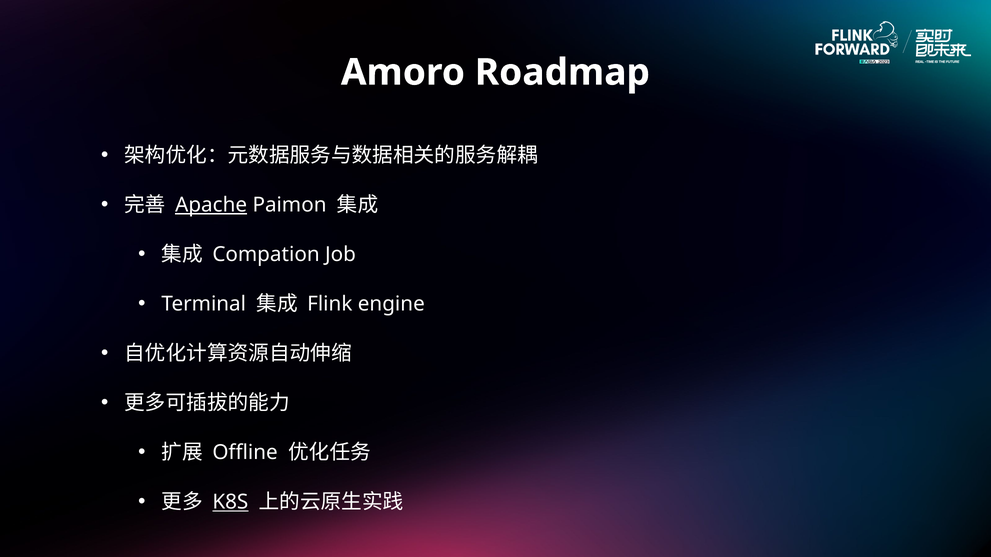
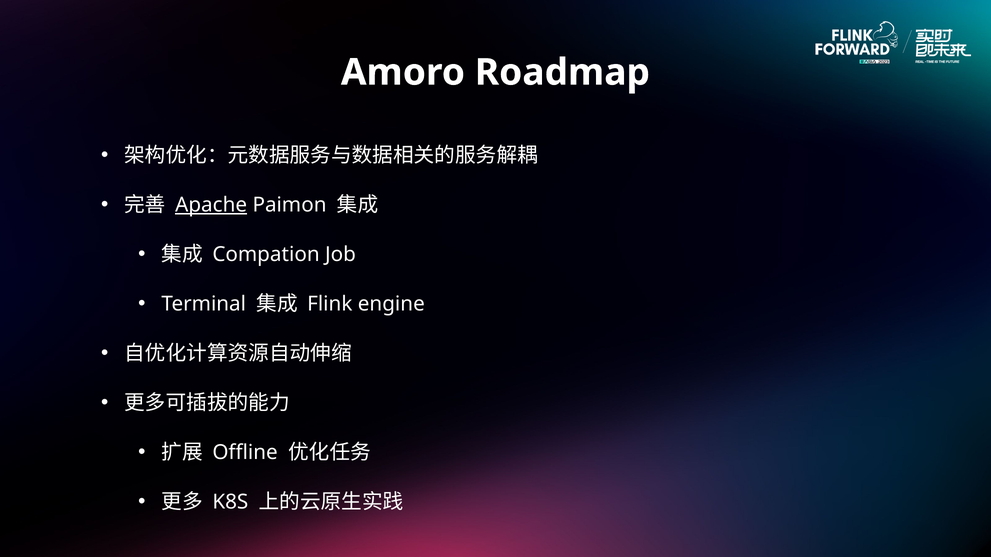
K8S underline: present -> none (230, 503)
